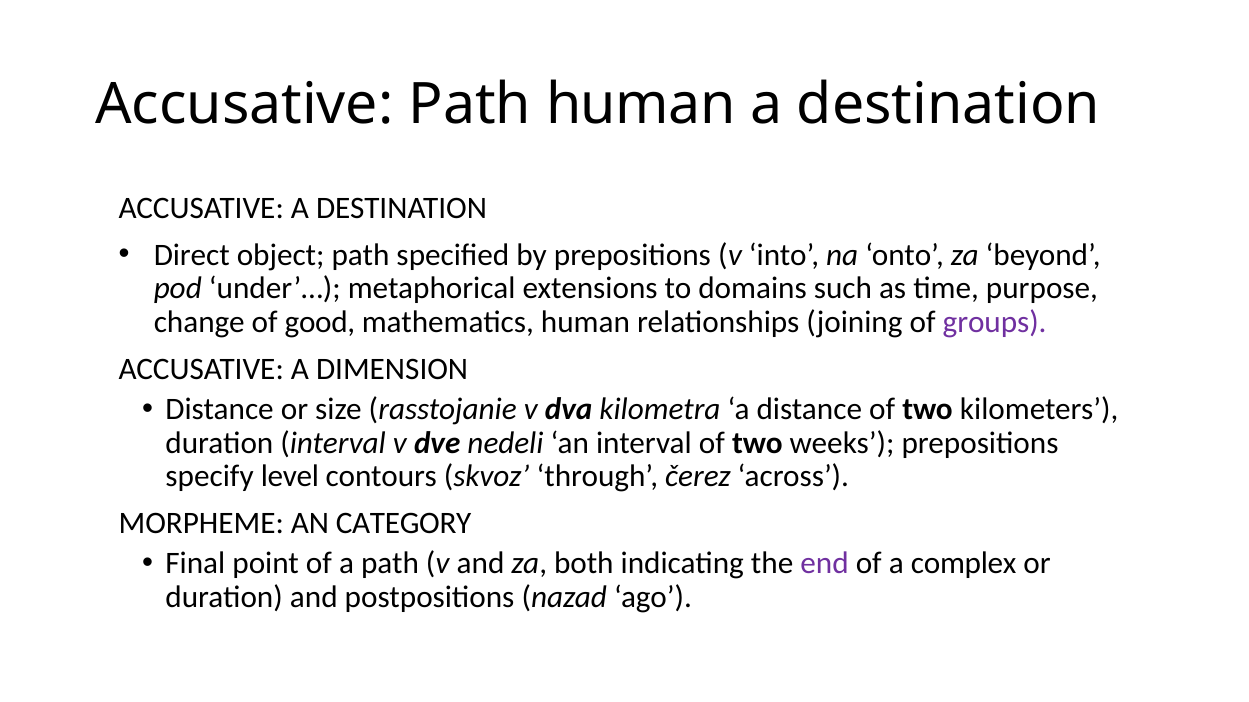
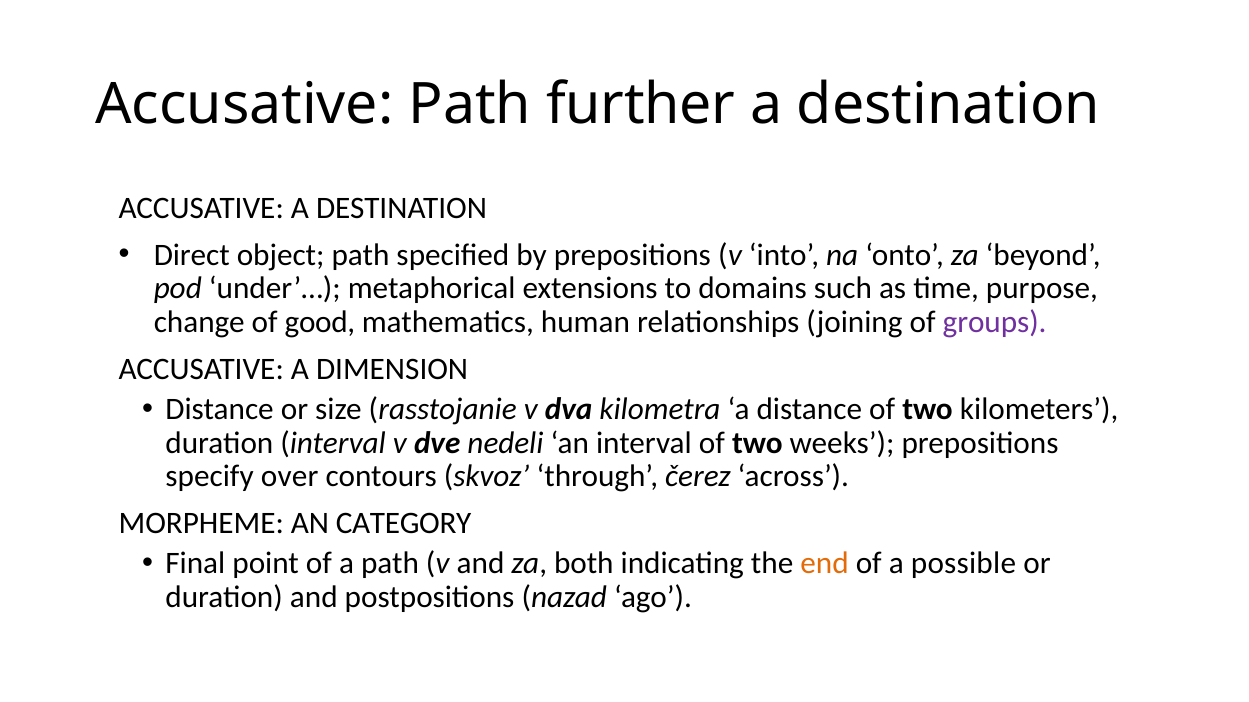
Path human: human -> further (641, 105)
level: level -> over (290, 477)
end colour: purple -> orange (825, 564)
complex: complex -> possible (963, 564)
